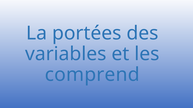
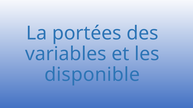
comprend: comprend -> disponible (92, 75)
